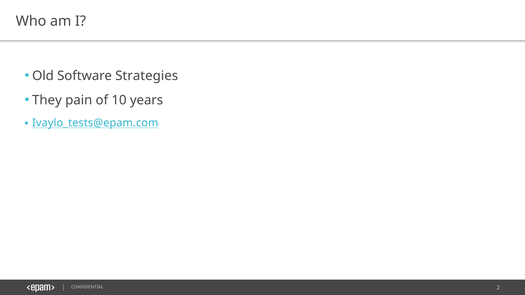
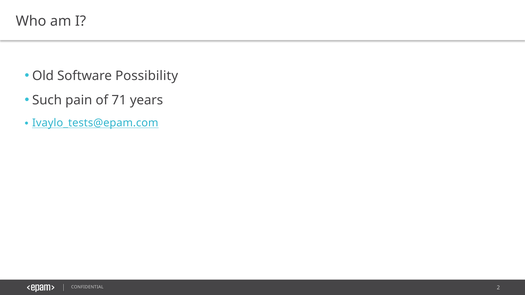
Strategies: Strategies -> Possibility (147, 76)
They: They -> Such (47, 100)
10: 10 -> 71 (119, 100)
